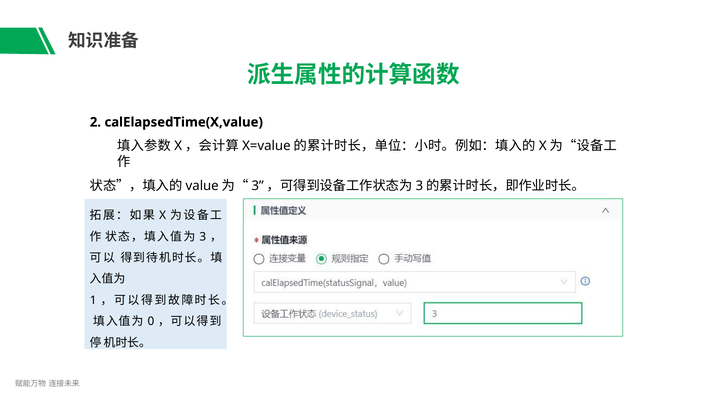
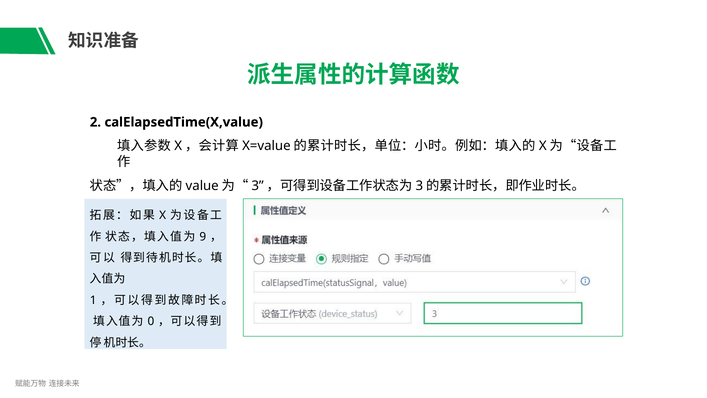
3: 3 -> 9 (203, 236)
